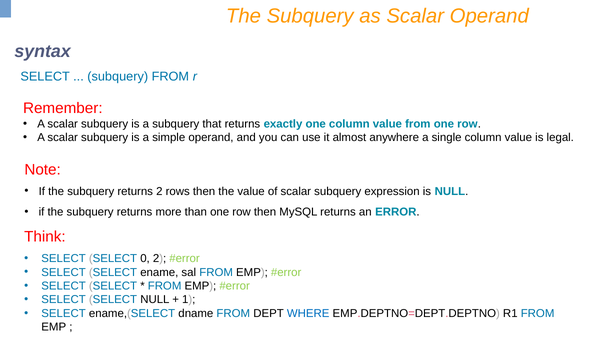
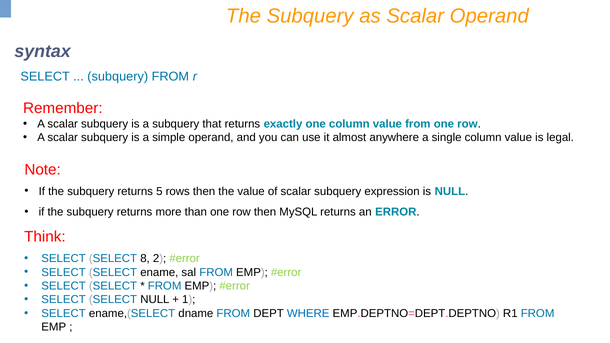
returns 2: 2 -> 5 (159, 191)
0: 0 -> 8 (145, 259)
